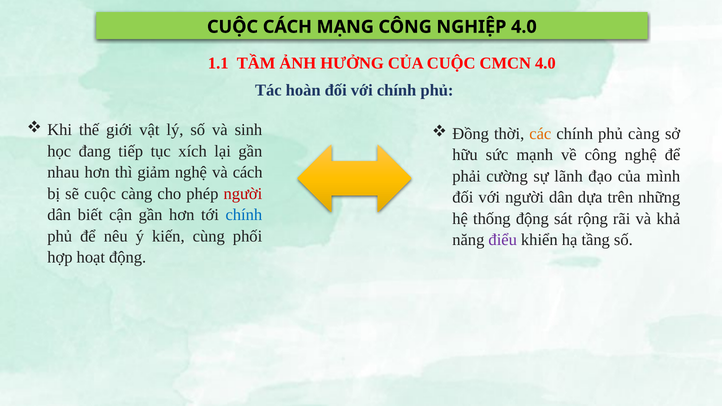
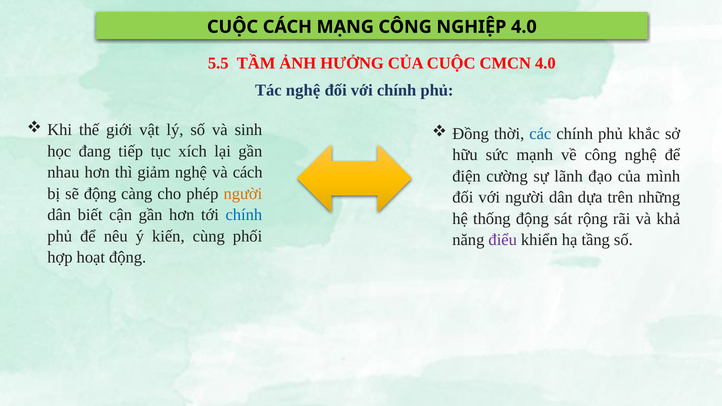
1.1: 1.1 -> 5.5 (218, 63)
Tác hoàn: hoàn -> nghệ (303, 90)
các colour: orange -> blue (540, 134)
phủ càng: càng -> khắc (644, 134)
phải: phải -> điện (467, 176)
sẽ cuộc: cuộc -> động (100, 194)
người colour: red -> orange (243, 194)
